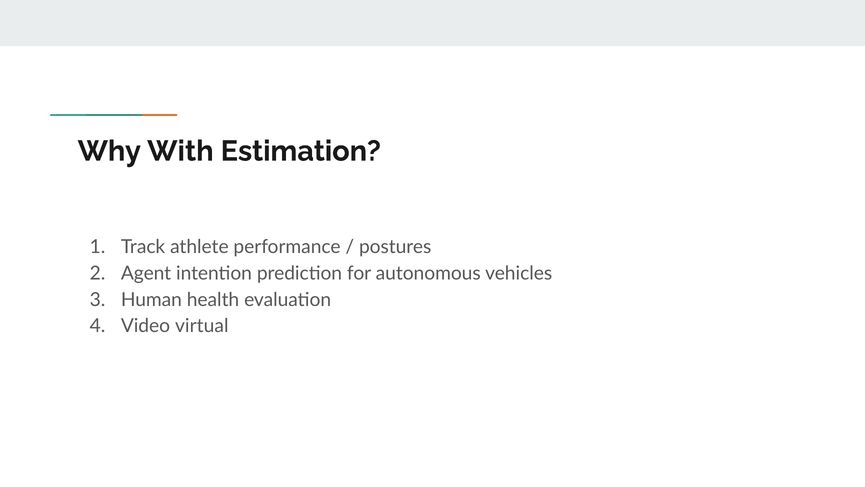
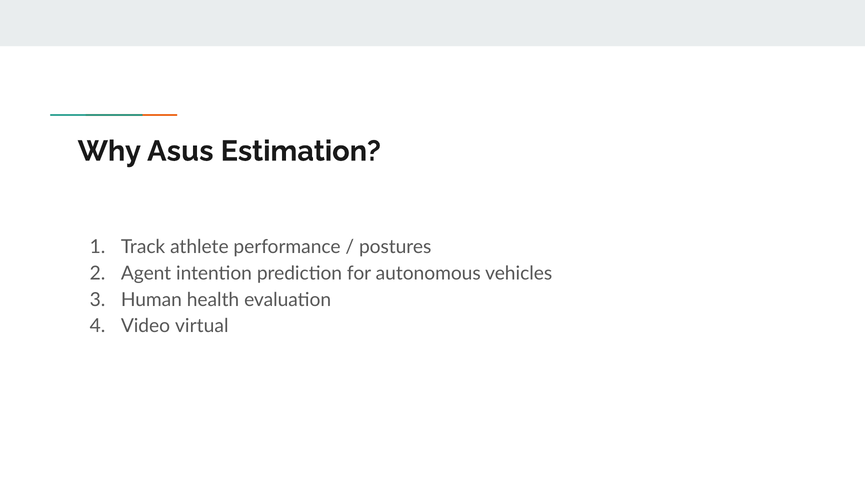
With: With -> Asus (180, 151)
